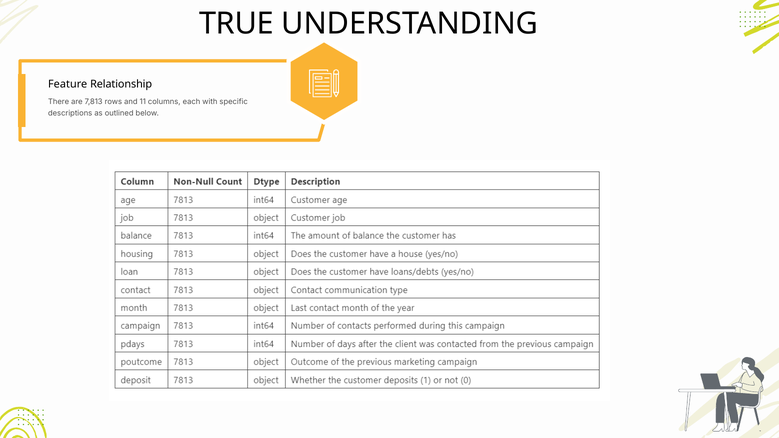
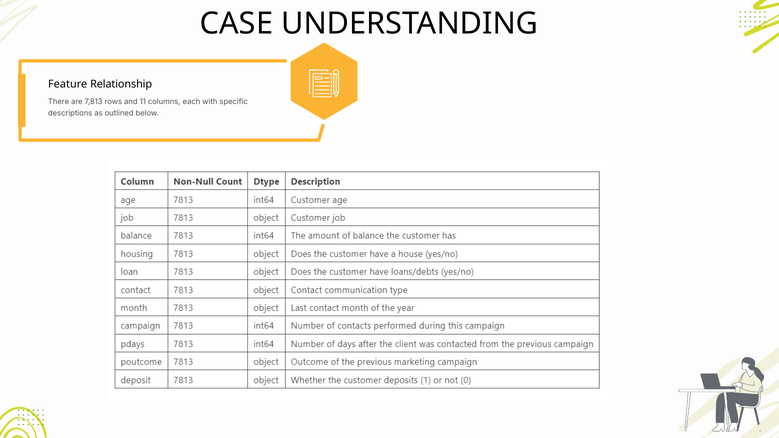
TRUE: TRUE -> CASE (236, 24)
